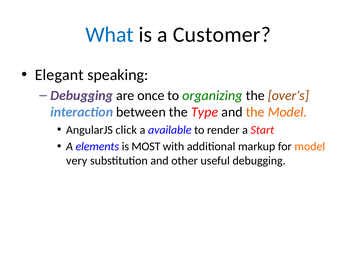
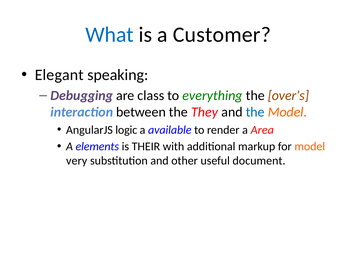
once: once -> class (151, 95)
organizing: organizing -> everything (213, 95)
Type: Type -> They (205, 112)
the colour: orange -> blue (255, 112)
click: click -> logic (126, 130)
Start: Start -> Area (262, 130)
MOST: MOST -> THEIR (146, 146)
useful debugging: debugging -> document (259, 161)
